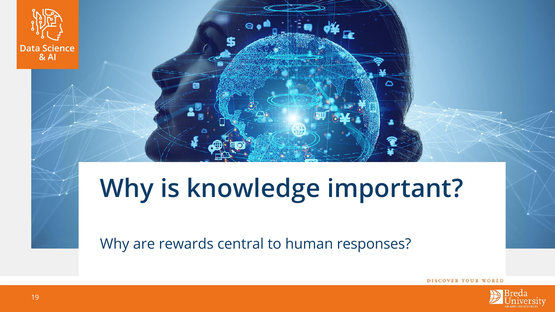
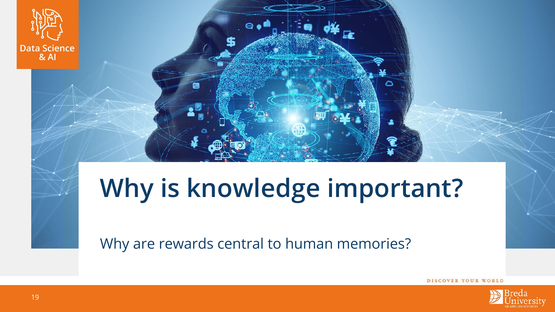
responses: responses -> memories (374, 244)
